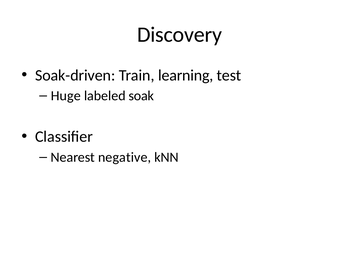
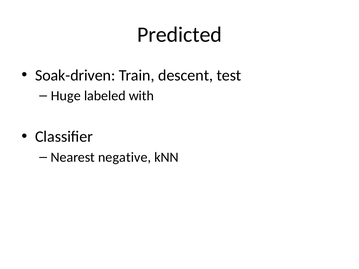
Discovery: Discovery -> Predicted (179, 35)
learning: learning -> descent (186, 75)
soak: soak -> with (141, 96)
